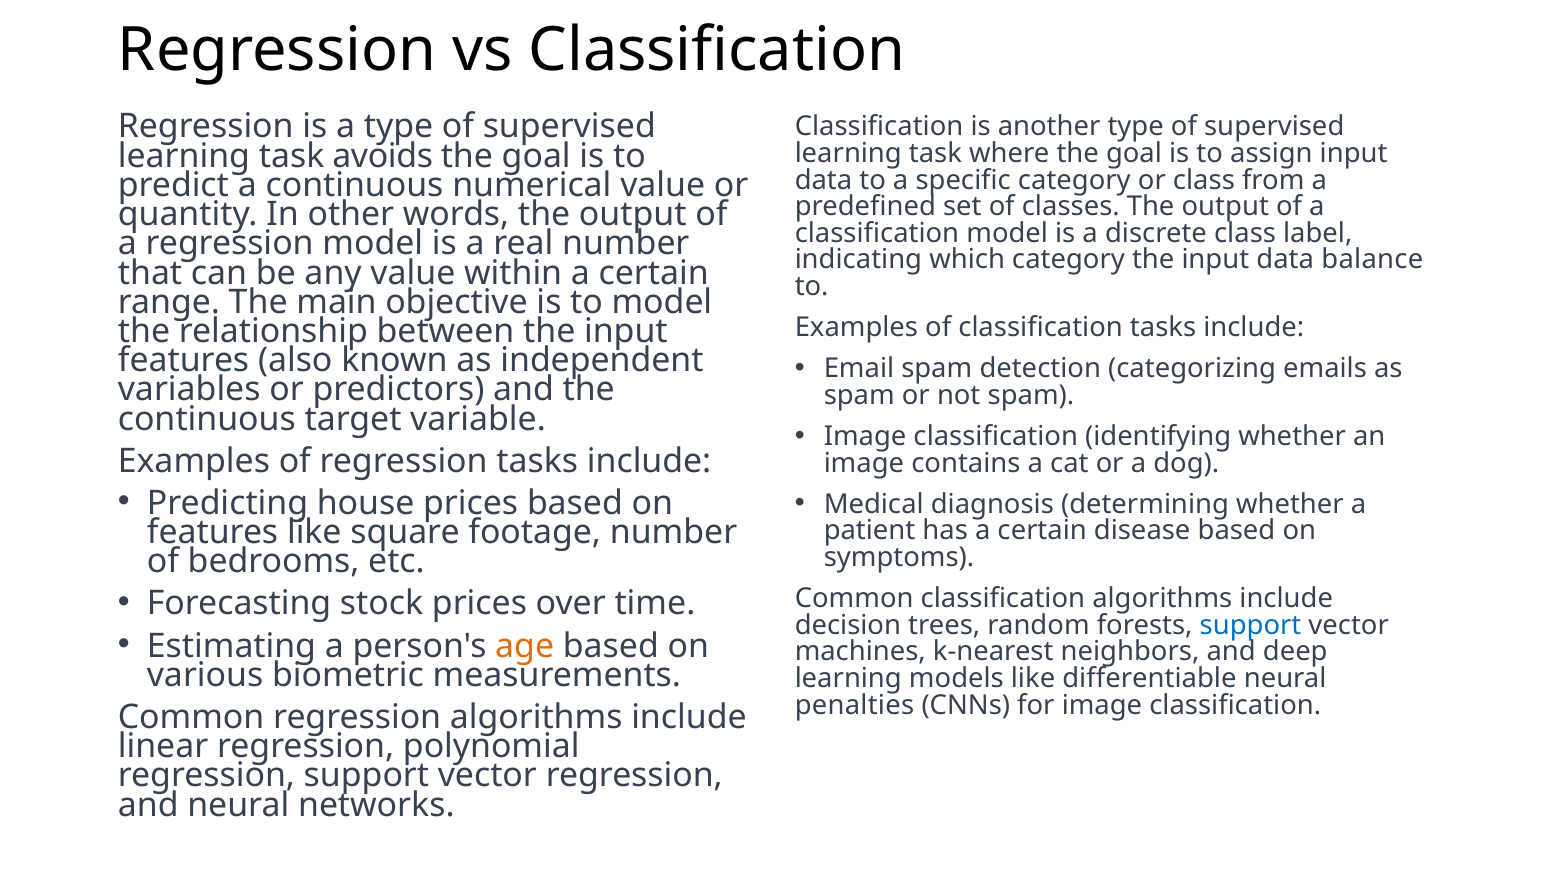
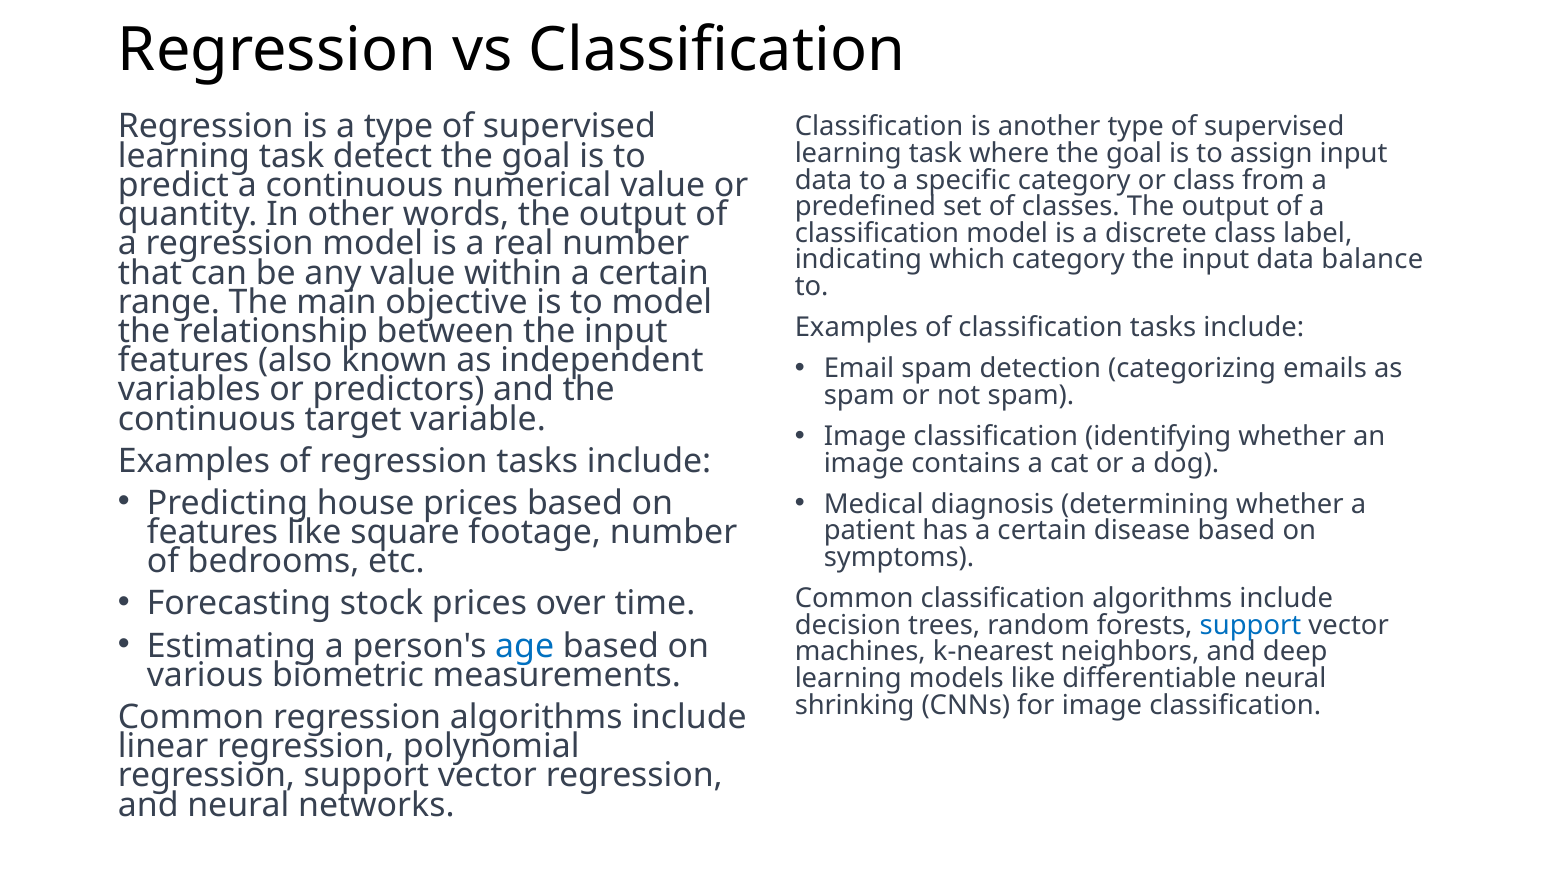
avoids: avoids -> detect (383, 156)
age colour: orange -> blue (525, 646)
penalties: penalties -> shrinking (855, 705)
